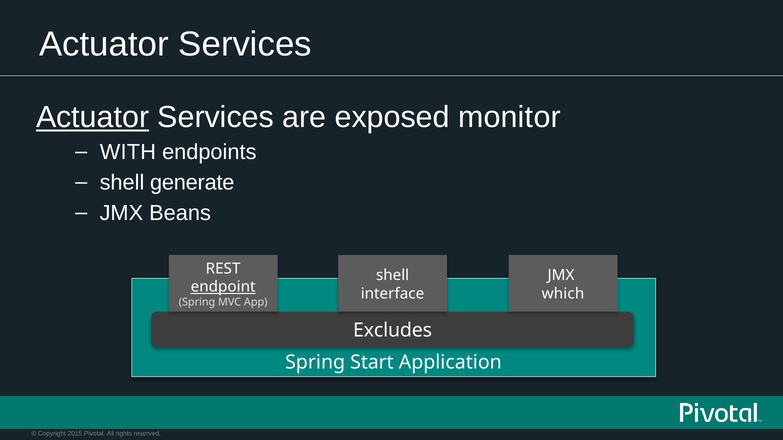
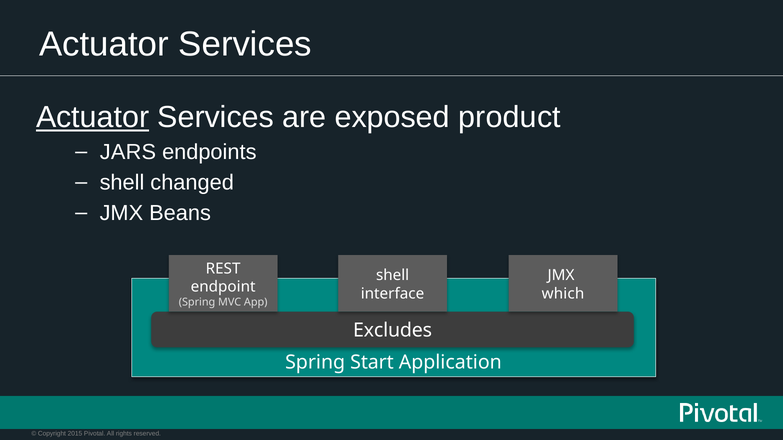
monitor: monitor -> product (509, 117)
WITH: WITH -> JARS (128, 152)
generate: generate -> changed (192, 183)
endpoint underline: present -> none (223, 287)
